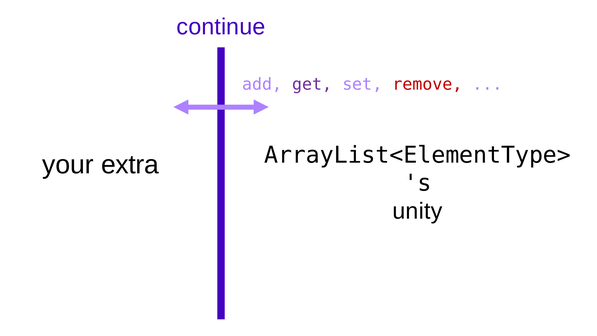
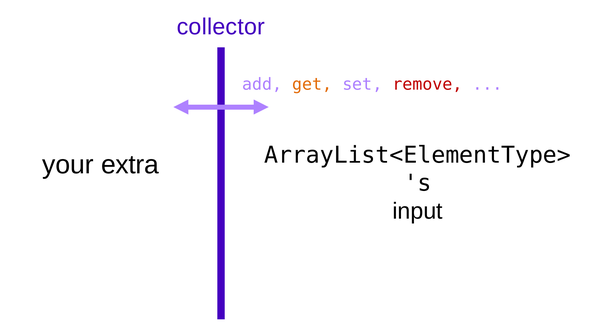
continue: continue -> collector (221, 27)
get colour: purple -> orange (312, 84)
unity: unity -> input (418, 211)
